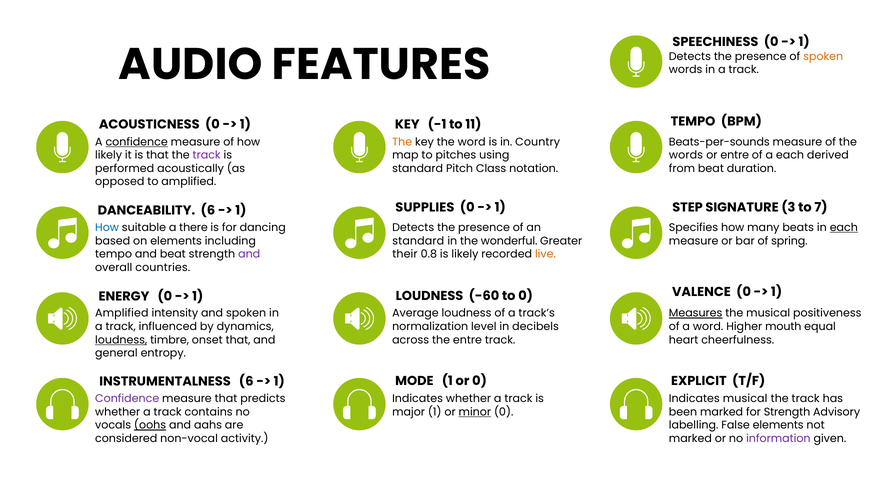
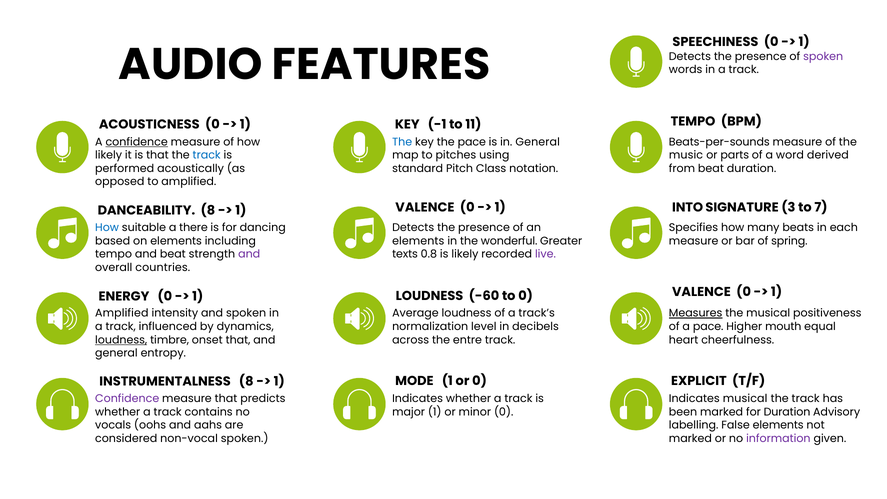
spoken colour: orange -> purple (823, 56)
The colour: orange -> blue (402, 142)
the word: word -> pace (472, 142)
in Country: Country -> General (538, 142)
track colour: purple -> blue (207, 155)
words: words -> music (686, 155)
or entre: entre -> parts (735, 155)
a each: each -> word (790, 155)
STEP: STEP -> INTO (688, 207)
SUPPLIES: SUPPLIES -> VALENCE (425, 208)
DANCEABILITY 6: 6 -> 8 (208, 211)
each underline: present -> none (844, 228)
standard: standard -> elements (418, 241)
their: their -> texts (405, 254)
live colour: orange -> purple (545, 254)
a word: word -> pace (708, 327)
INSTRUMENTALNESS 6: 6 -> 8 (246, 381)
minor underline: present -> none (475, 412)
for Strength: Strength -> Duration (787, 412)
oohs underline: present -> none (150, 425)
non-vocal activity: activity -> spoken (245, 439)
